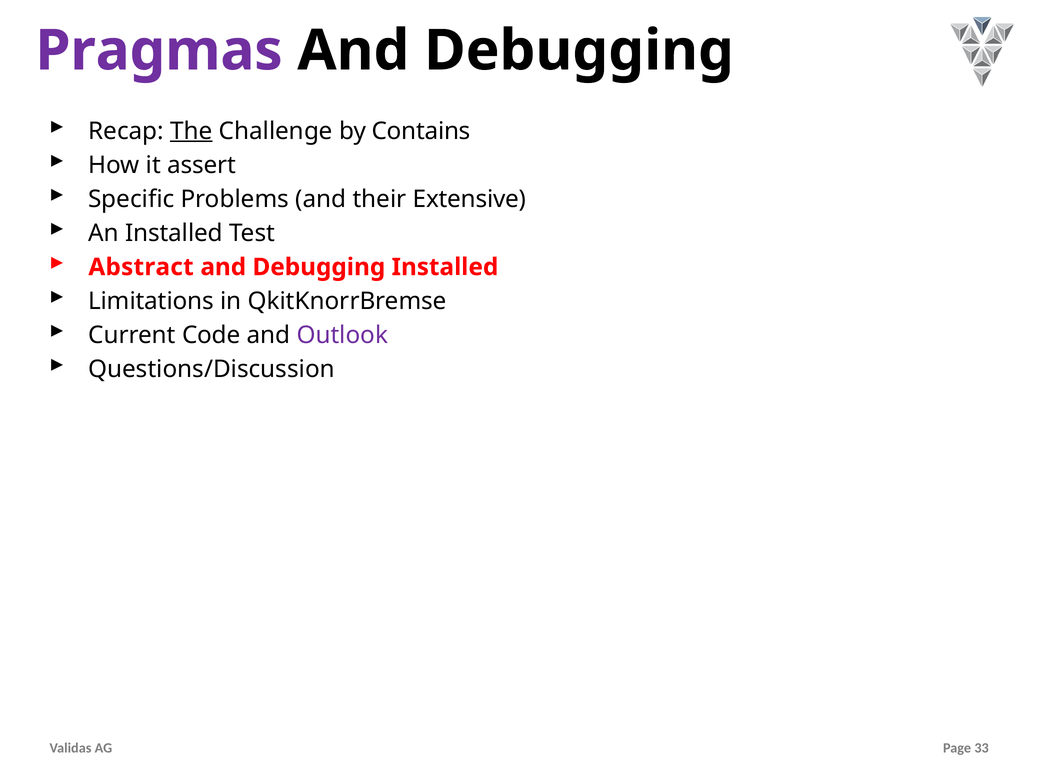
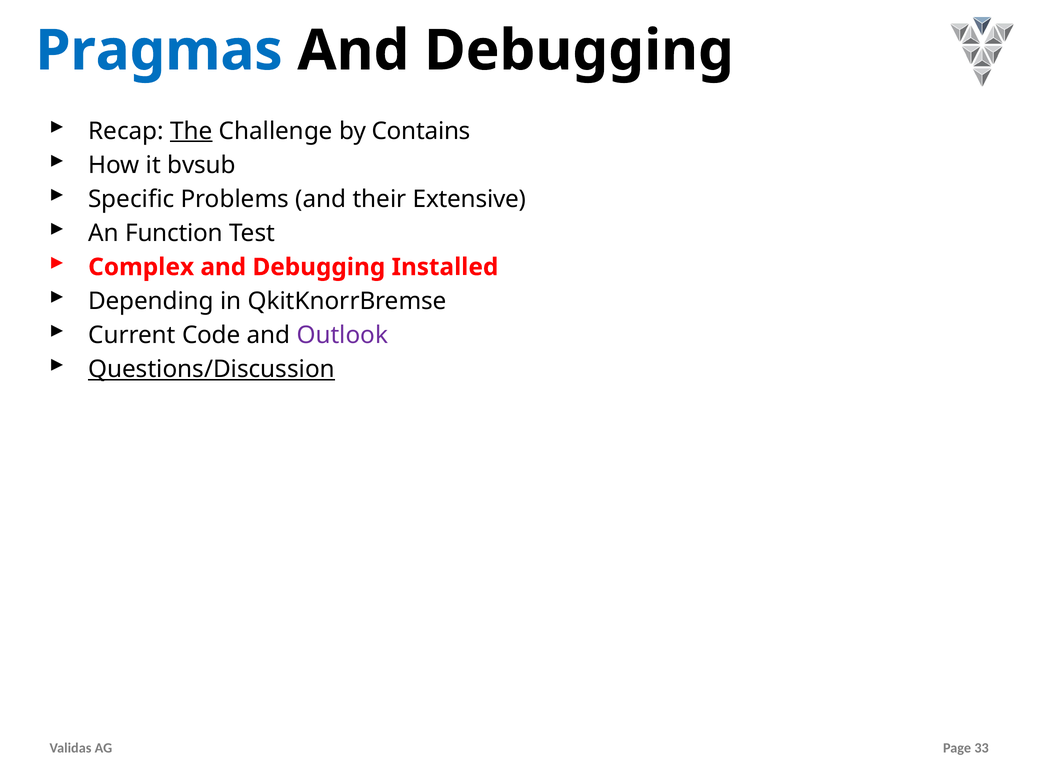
Pragmas colour: purple -> blue (159, 51)
assert: assert -> bvsub (202, 165)
An Installed: Installed -> Function (174, 233)
Abstract: Abstract -> Complex (141, 267)
Limitations: Limitations -> Depending (151, 301)
Questions/Discussion underline: none -> present (212, 369)
